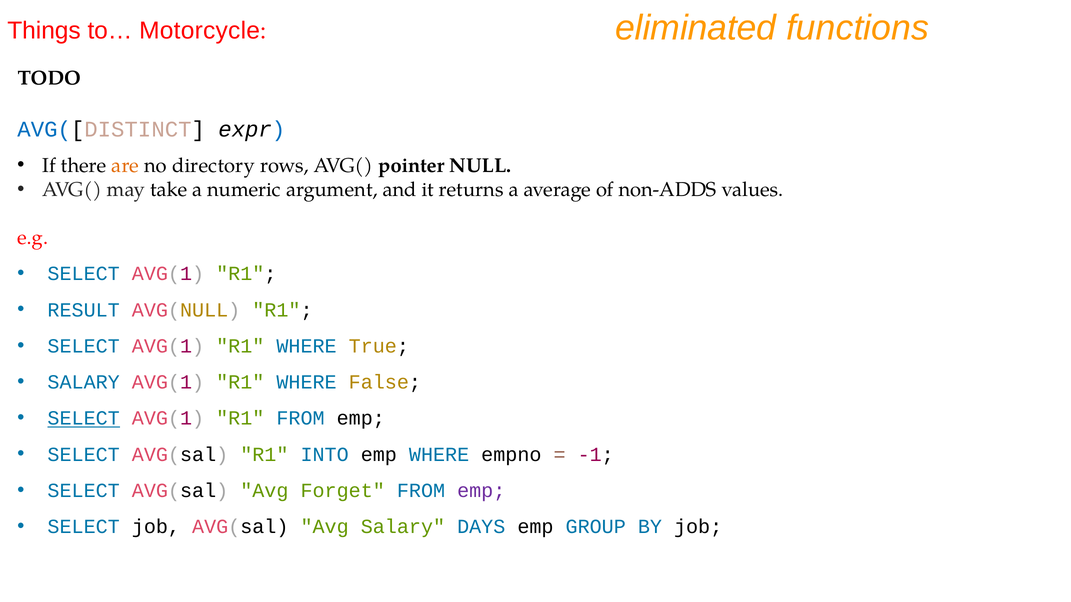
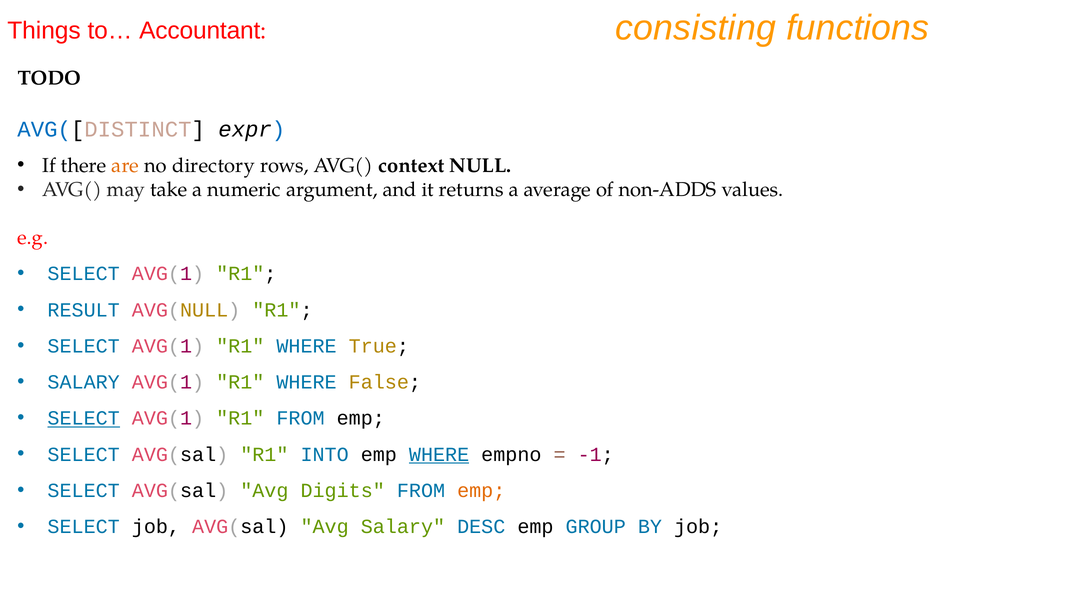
Motorcycle: Motorcycle -> Accountant (200, 31)
eliminated: eliminated -> consisting (696, 28)
pointer: pointer -> context (411, 166)
WHERE underline: none -> present (439, 455)
Forget: Forget -> Digits (343, 491)
emp colour: purple -> orange (481, 491)
DAYS: DAYS -> DESC (481, 527)
